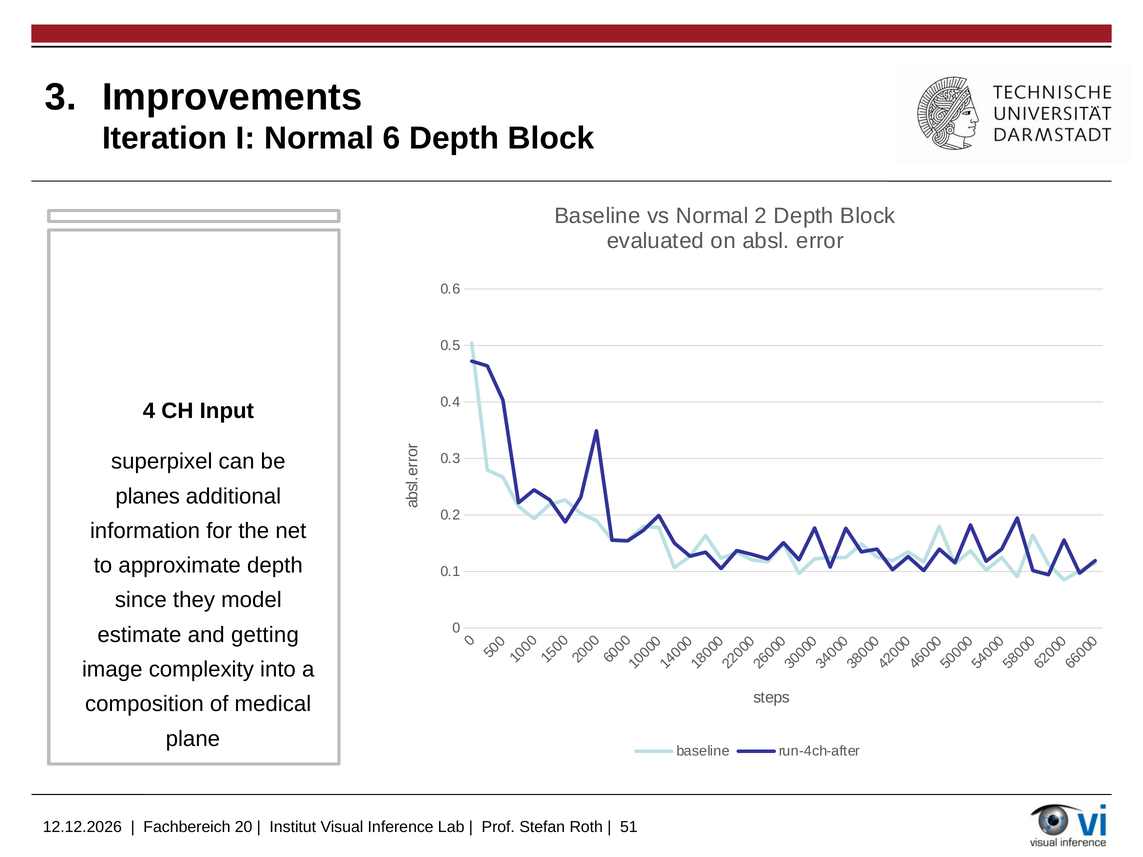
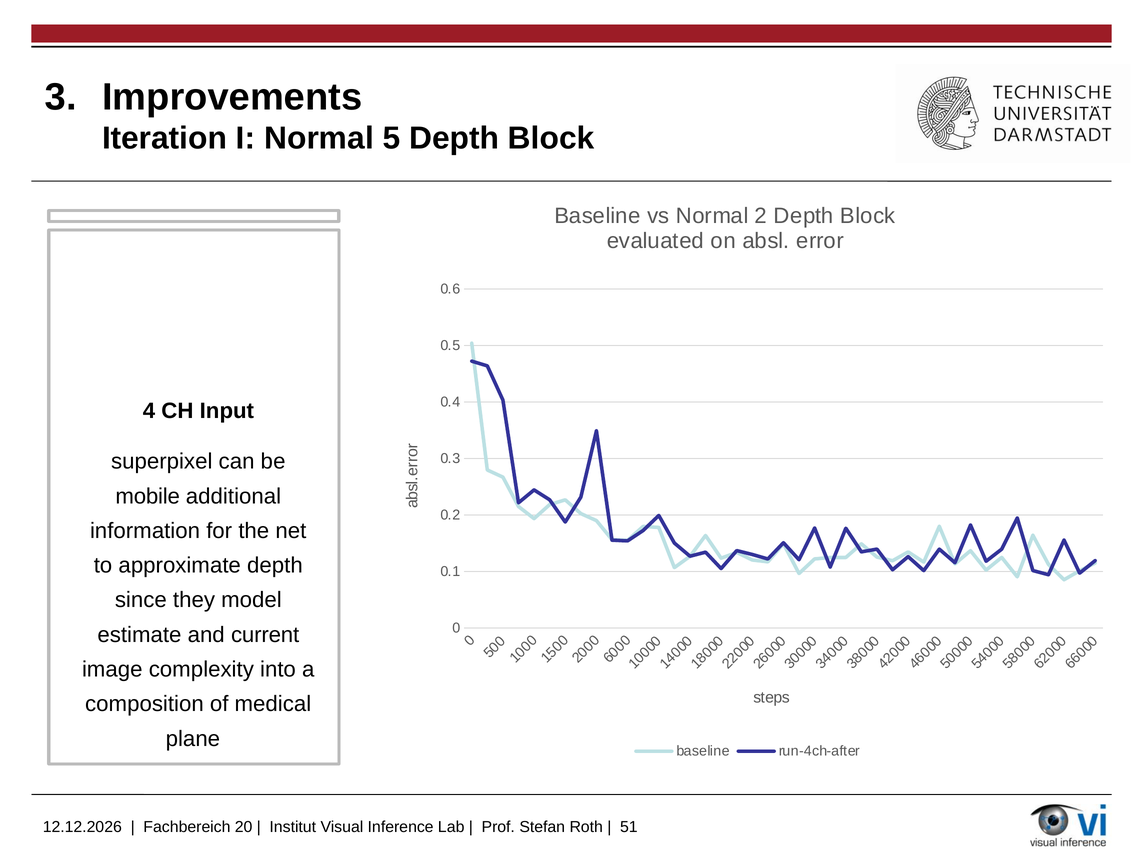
Normal 6: 6 -> 5 (391, 139)
planes: planes -> mobile (148, 496)
getting: getting -> current (265, 635)
